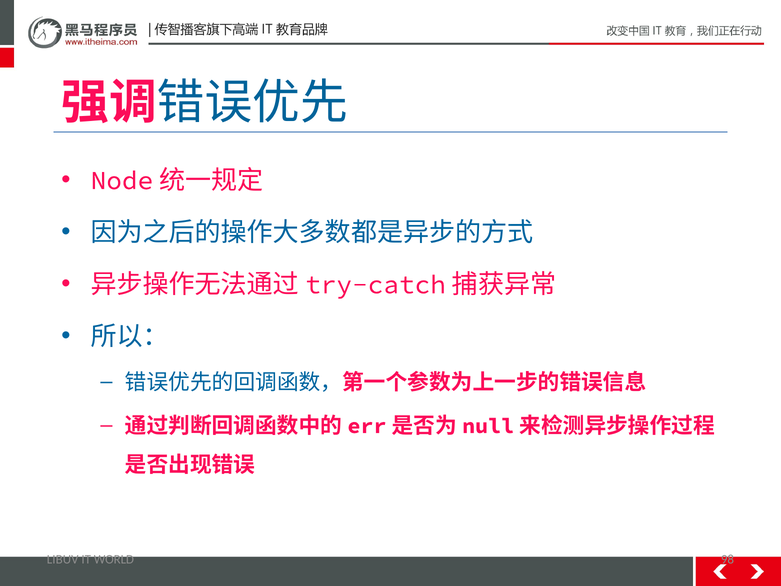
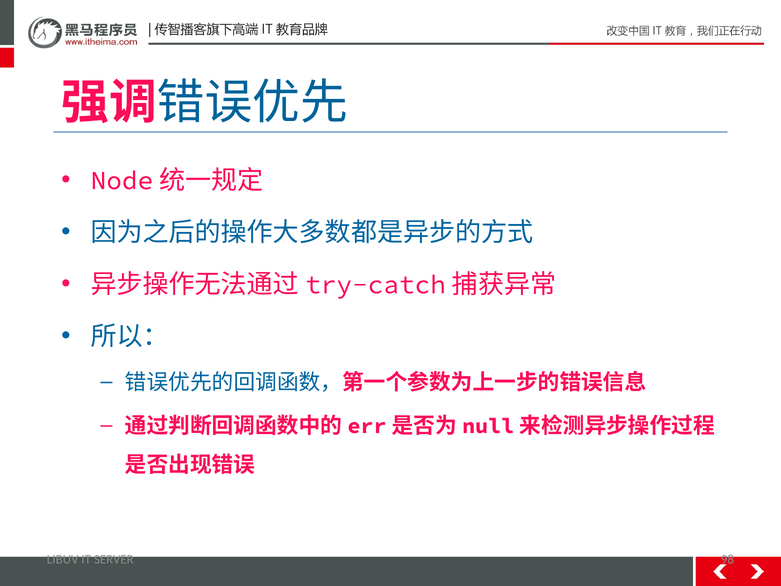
WORLD: WORLD -> SERVER (114, 559)
